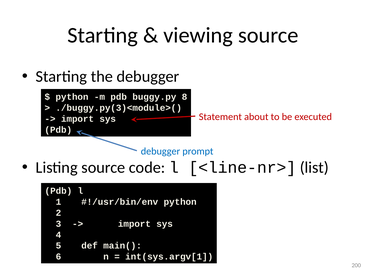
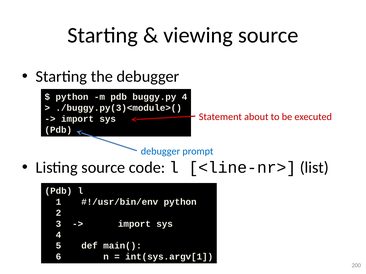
buggy.py 8: 8 -> 4 (185, 97)
